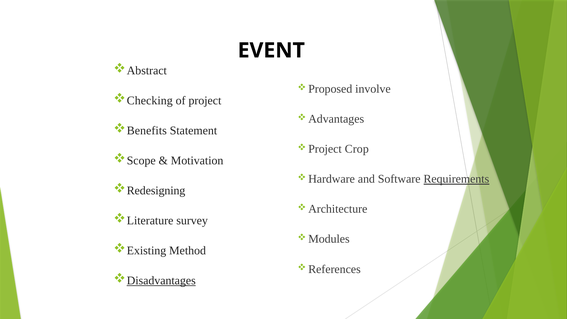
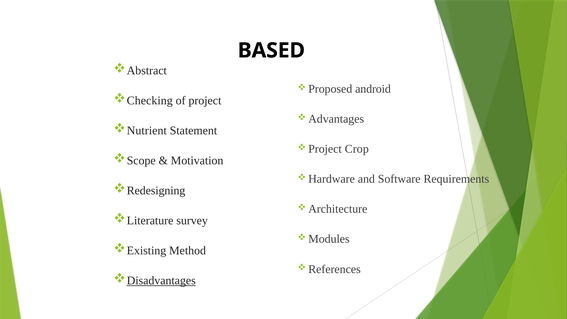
EVENT: EVENT -> BASED (271, 50)
involve: involve -> android (373, 89)
Benefits: Benefits -> Nutrient (147, 131)
Requirements underline: present -> none (456, 179)
